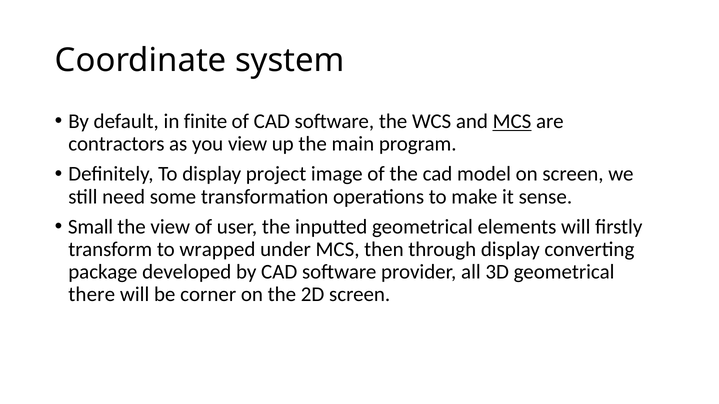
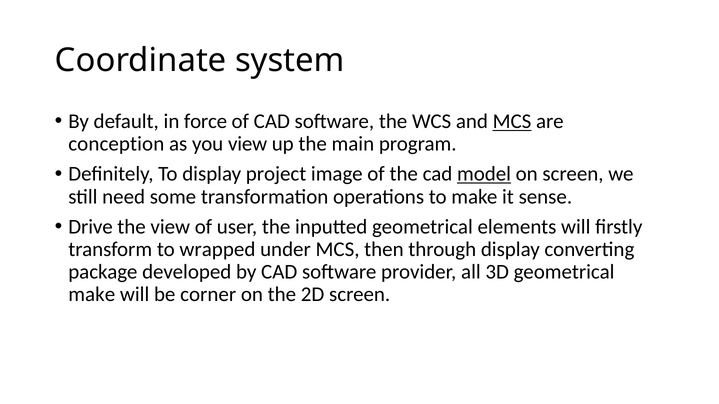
finite: finite -> force (206, 122)
contractors: contractors -> conception (116, 144)
model underline: none -> present (484, 174)
Small: Small -> Drive (91, 227)
there: there -> make (92, 295)
